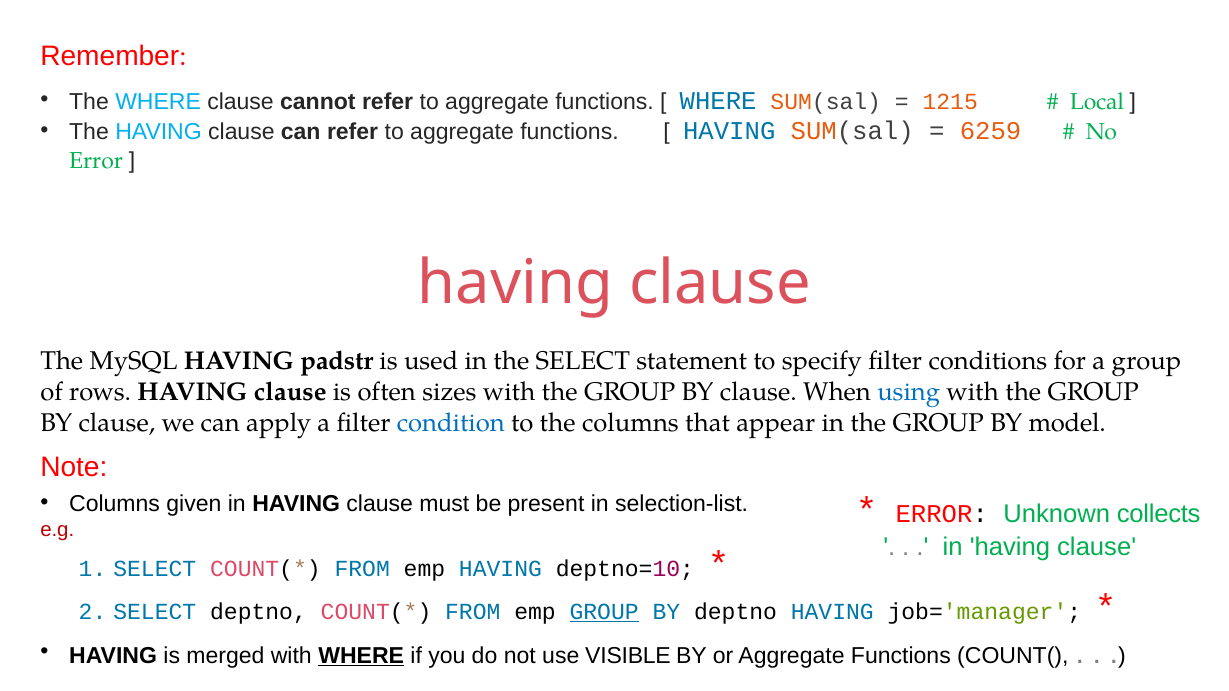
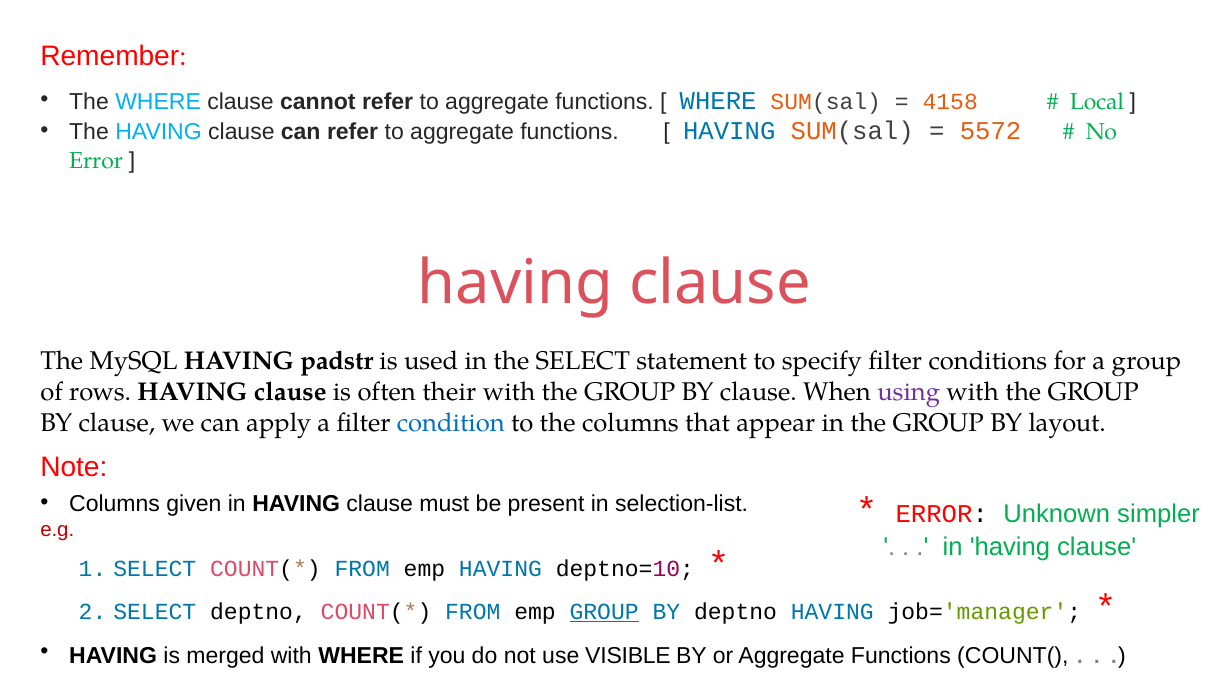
1215: 1215 -> 4158 (950, 102)
6259: 6259 -> 5572 (991, 131)
sizes: sizes -> their (449, 392)
using colour: blue -> purple (909, 392)
model: model -> layout (1067, 423)
collects: collects -> simpler (1159, 515)
WHERE underline: present -> none (361, 656)
